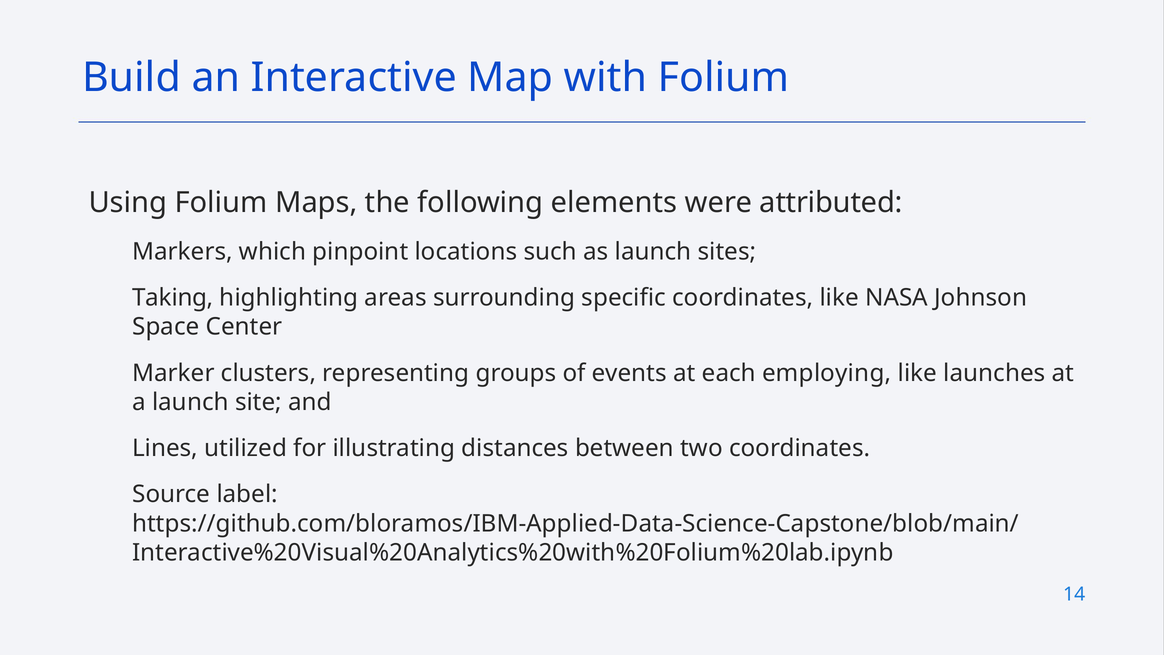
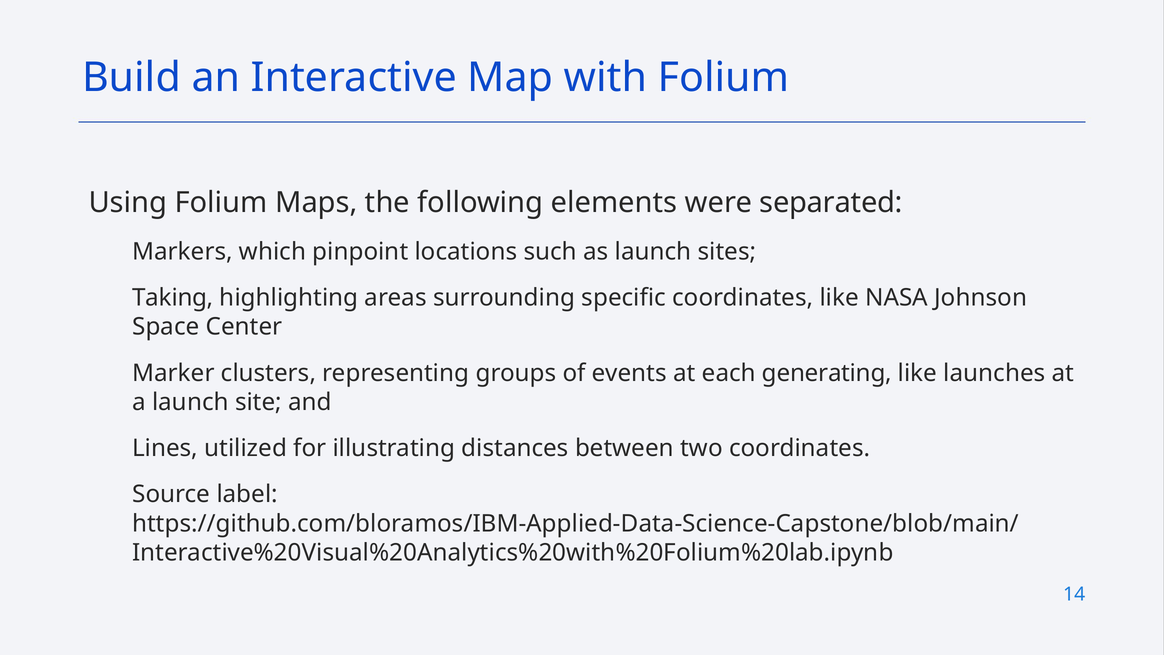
attributed: attributed -> separated (831, 203)
employing: employing -> generating (827, 373)
